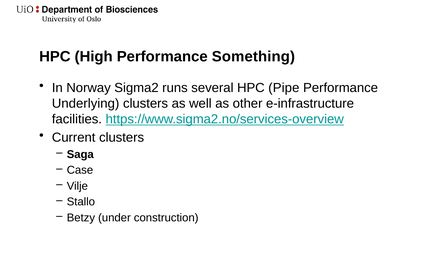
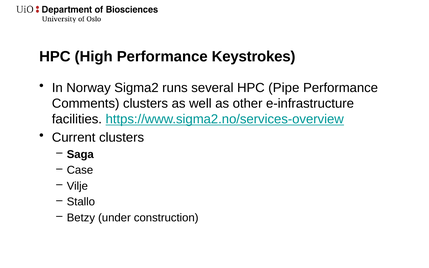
Something: Something -> Keystrokes (254, 57)
Underlying: Underlying -> Comments (86, 104)
